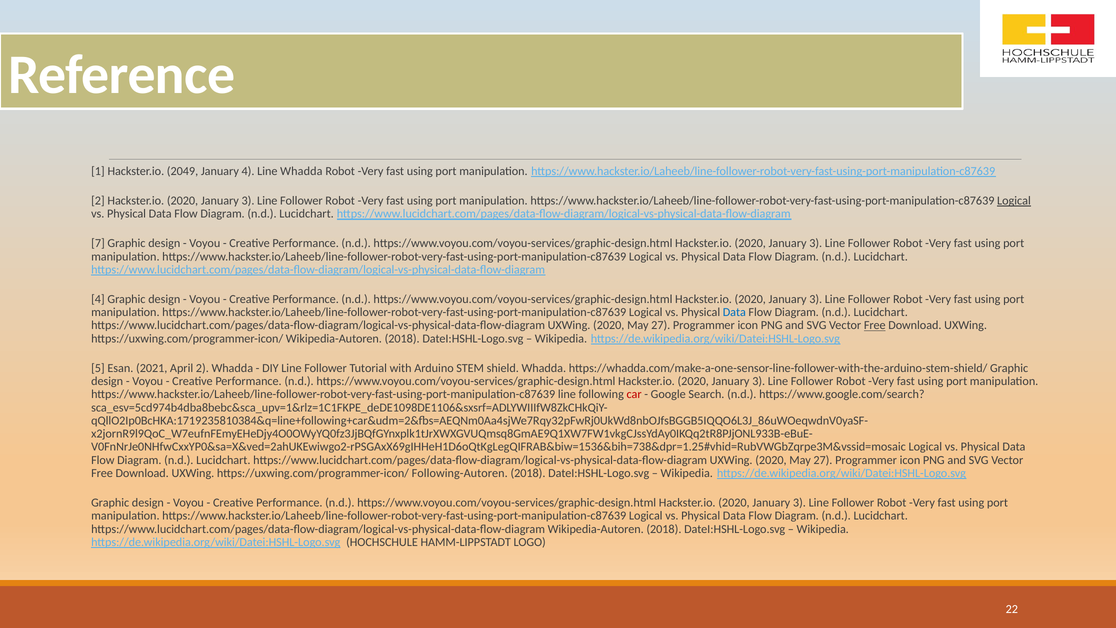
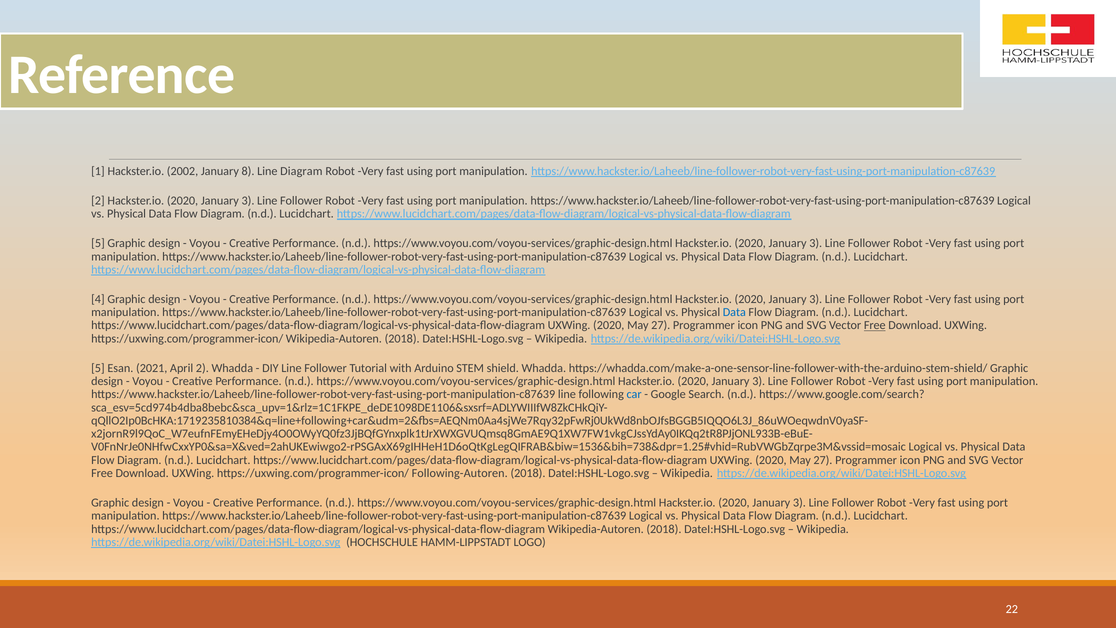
2049: 2049 -> 2002 (183, 171)
January 4: 4 -> 8 (248, 171)
Line Whadda: Whadda -> Diagram (301, 171)
Logical underline: present -> none (1014, 201)
7: 7 -> 5 (98, 243)
car colour: red -> blue (634, 394)
